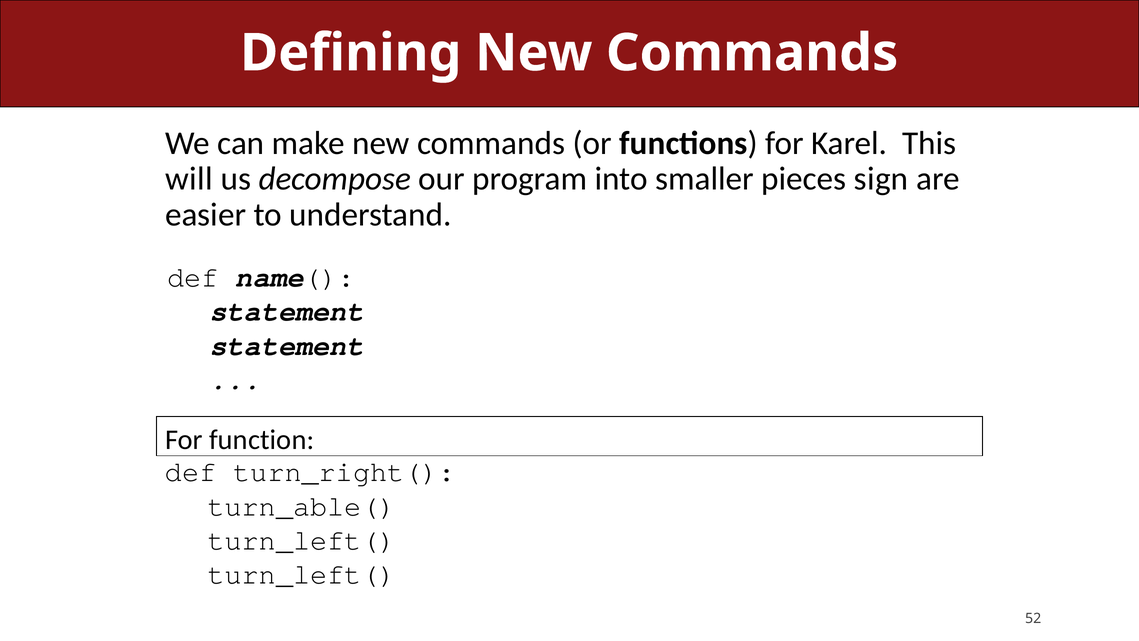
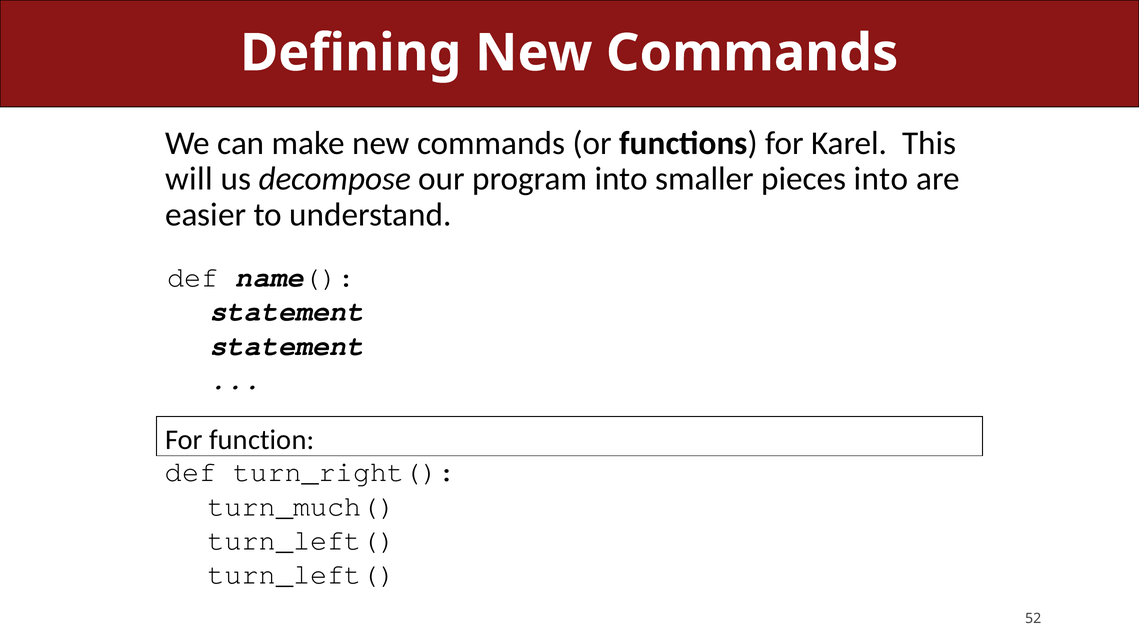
pieces sign: sign -> into (881, 179)
turn_able(: turn_able( -> turn_much( (302, 506)
